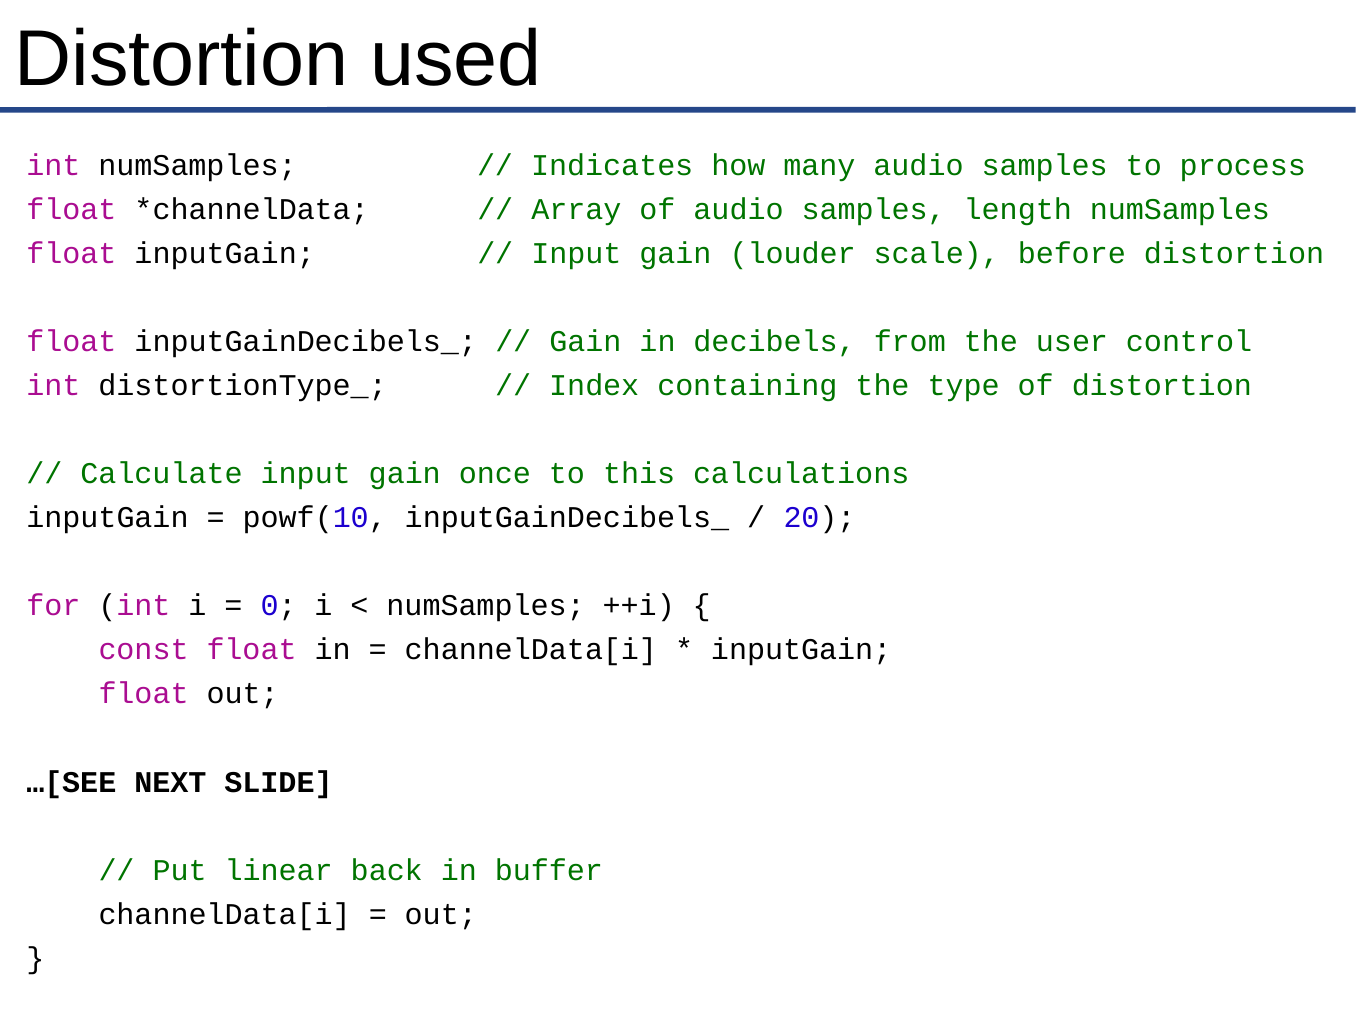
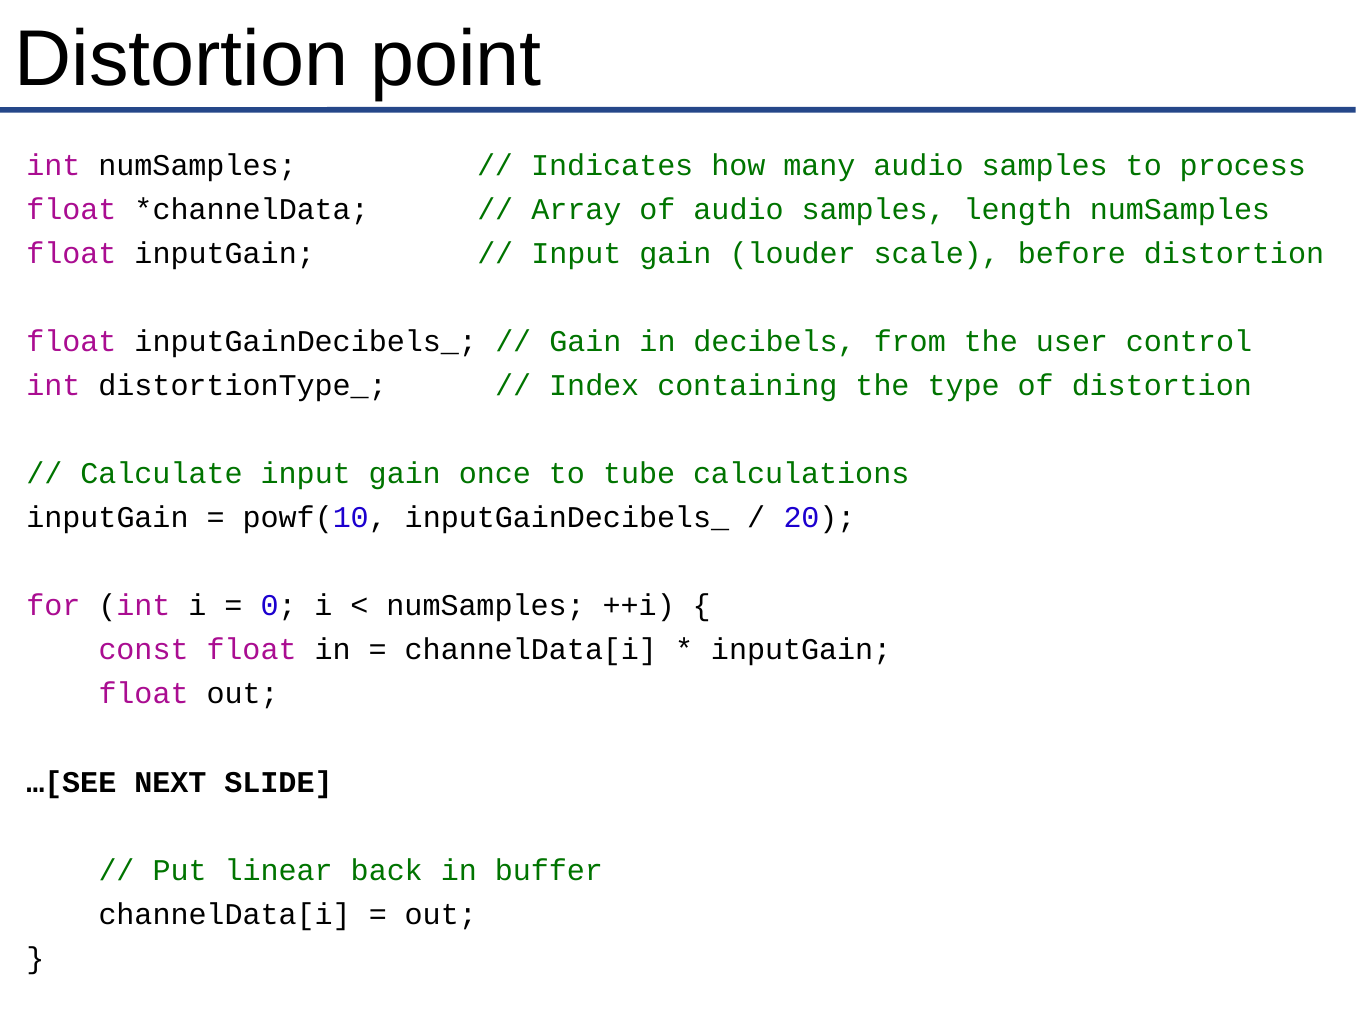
used: used -> point (456, 59)
this: this -> tube (639, 474)
